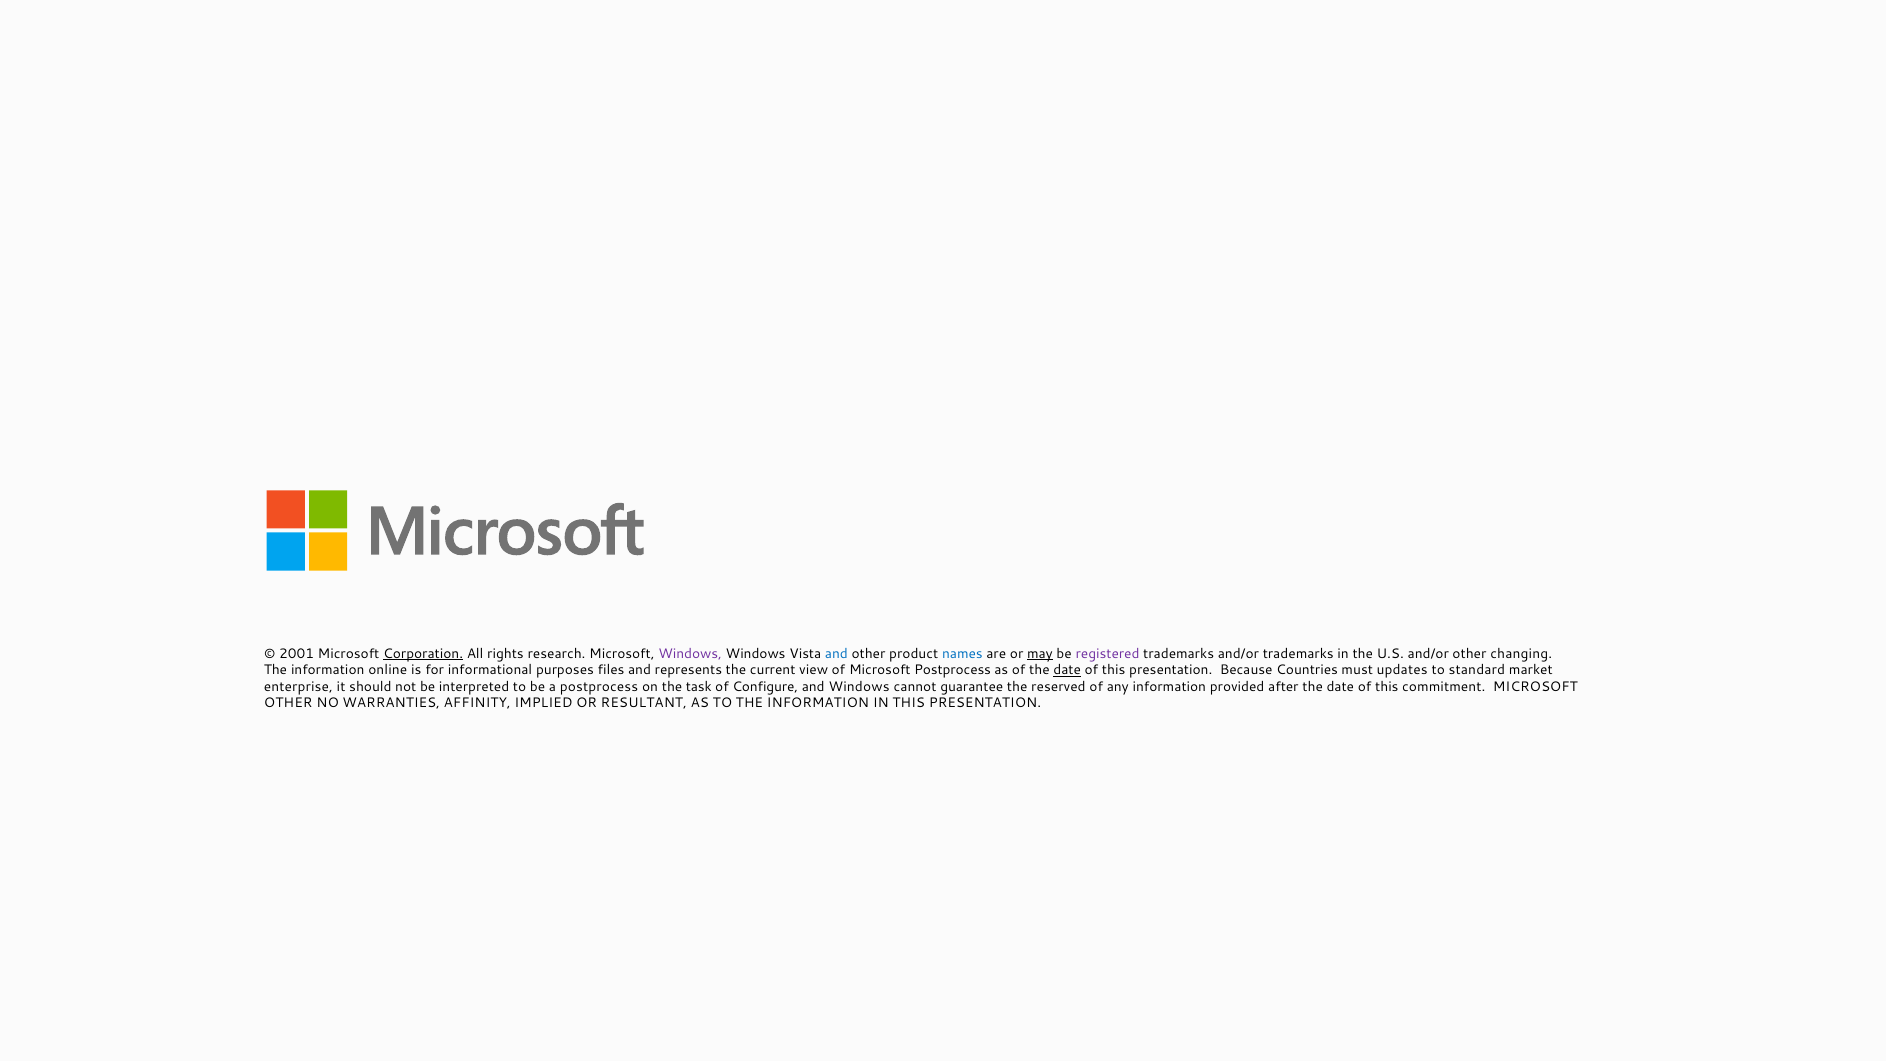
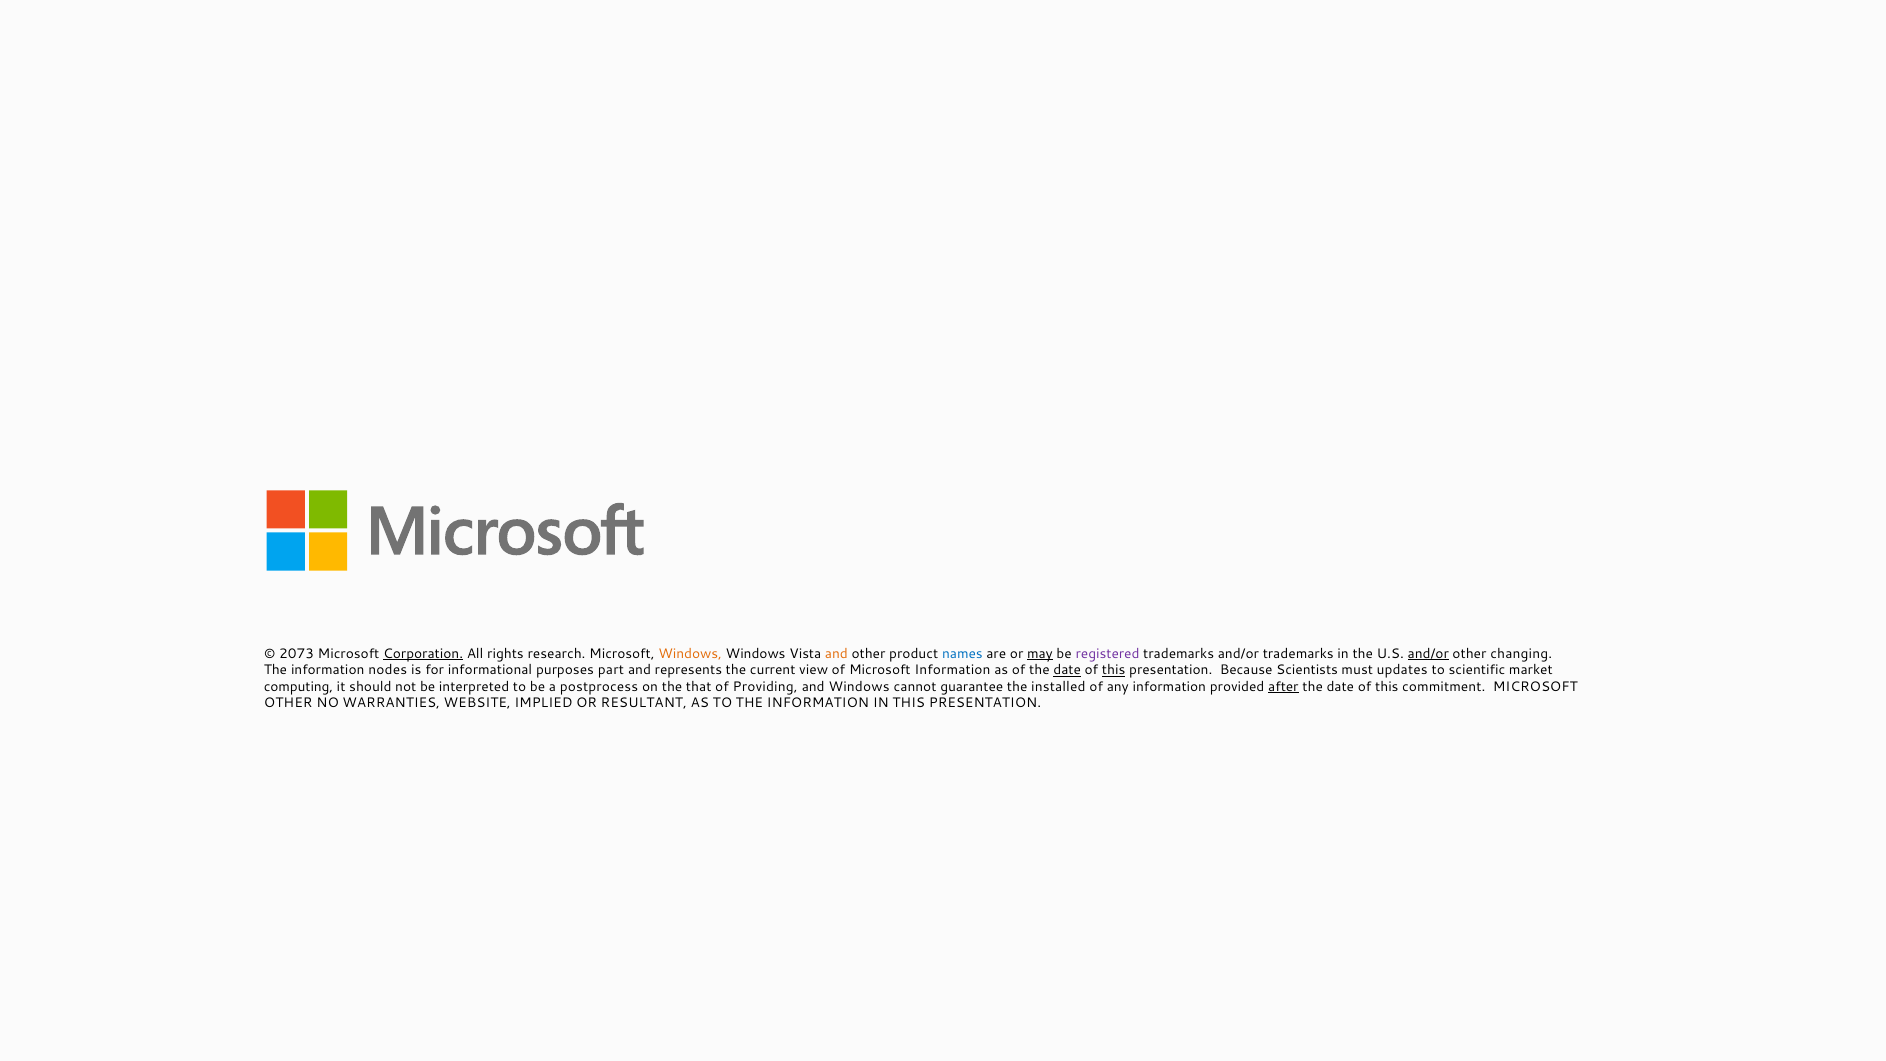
2001: 2001 -> 2073 (297, 654)
Windows colour: purple -> orange (690, 654)
and colour: blue -> orange (836, 654)
and/or underline: none -> present (1428, 654)
online: online -> nodes (388, 670)
files: files -> part (611, 670)
Microsoft Postprocess: Postprocess -> Information (952, 670)
this underline: none -> present (1114, 670)
Countries: Countries -> Scientists (1307, 670)
standard: standard -> scientific (1477, 670)
enterprise: enterprise -> computing (299, 687)
task: task -> that (699, 687)
Configure: Configure -> Providing (765, 687)
reserved: reserved -> installed (1058, 687)
after underline: none -> present (1283, 687)
AFFINITY: AFFINITY -> WEBSITE (477, 703)
